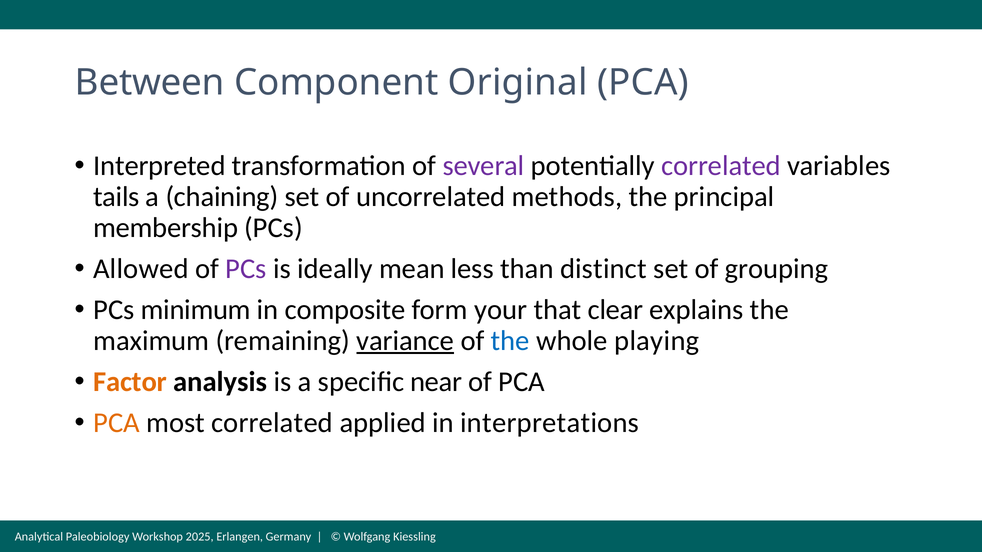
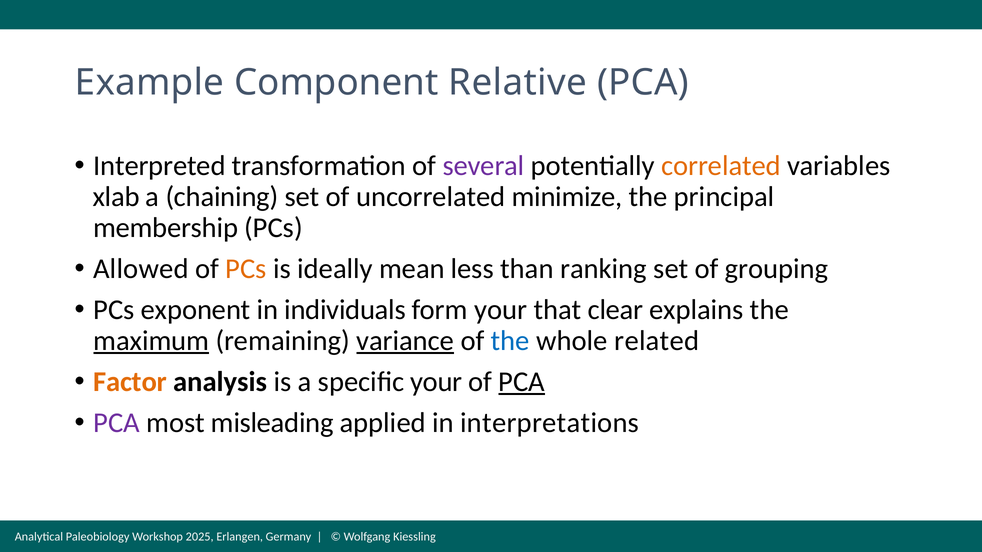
Between: Between -> Example (150, 83)
Original: Original -> Relative (518, 83)
correlated colour: purple -> orange (721, 166)
tails: tails -> xlab (116, 197)
methods: methods -> minimize (567, 197)
PCs colour: purple -> orange (246, 269)
distinct: distinct -> ranking (604, 269)
minimum: minimum -> exponent (196, 310)
composite: composite -> individuals (345, 310)
maximum underline: none -> present (151, 341)
playing: playing -> related (657, 341)
specific near: near -> your (436, 382)
PCA underline: none -> present (522, 382)
PCA colour: orange -> purple (117, 423)
most correlated: correlated -> misleading (272, 423)
